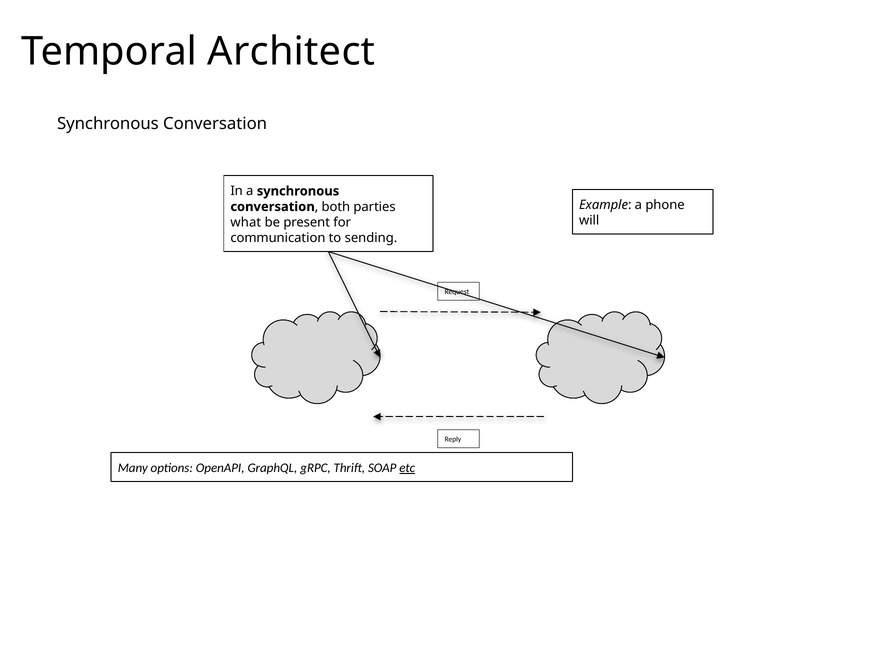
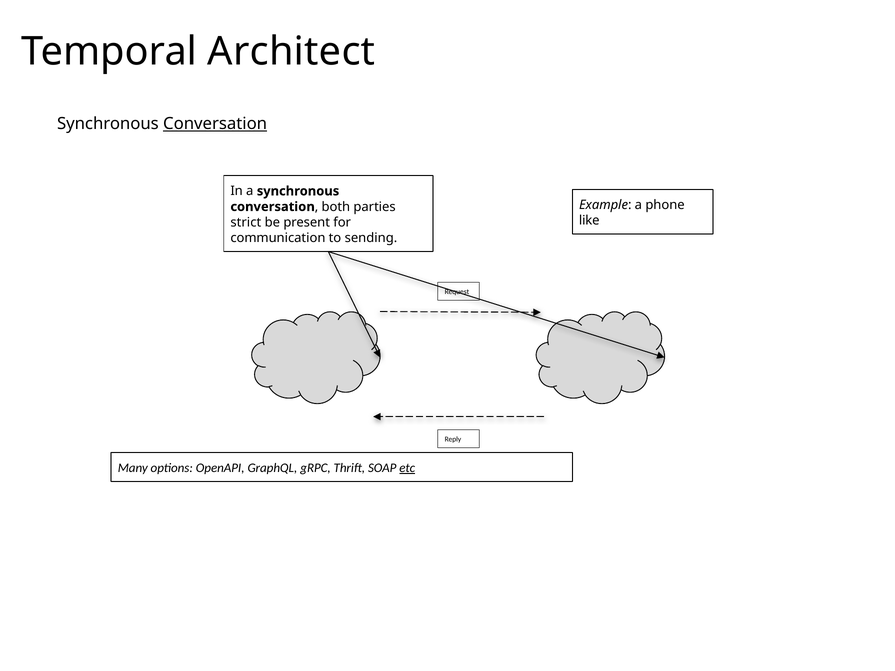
Conversation underline: none -> present (215, 124)
will: will -> like (589, 221)
what: what -> strict (246, 222)
